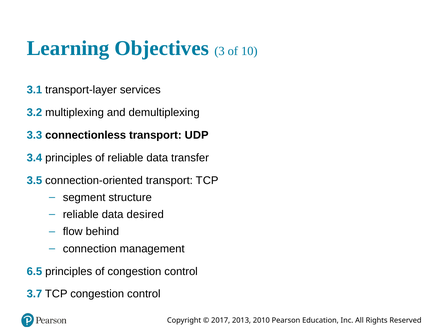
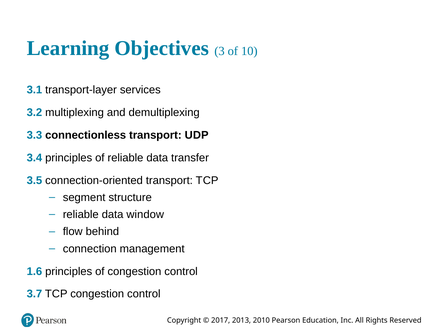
desired: desired -> window (145, 214)
6.5: 6.5 -> 1.6 (34, 271)
